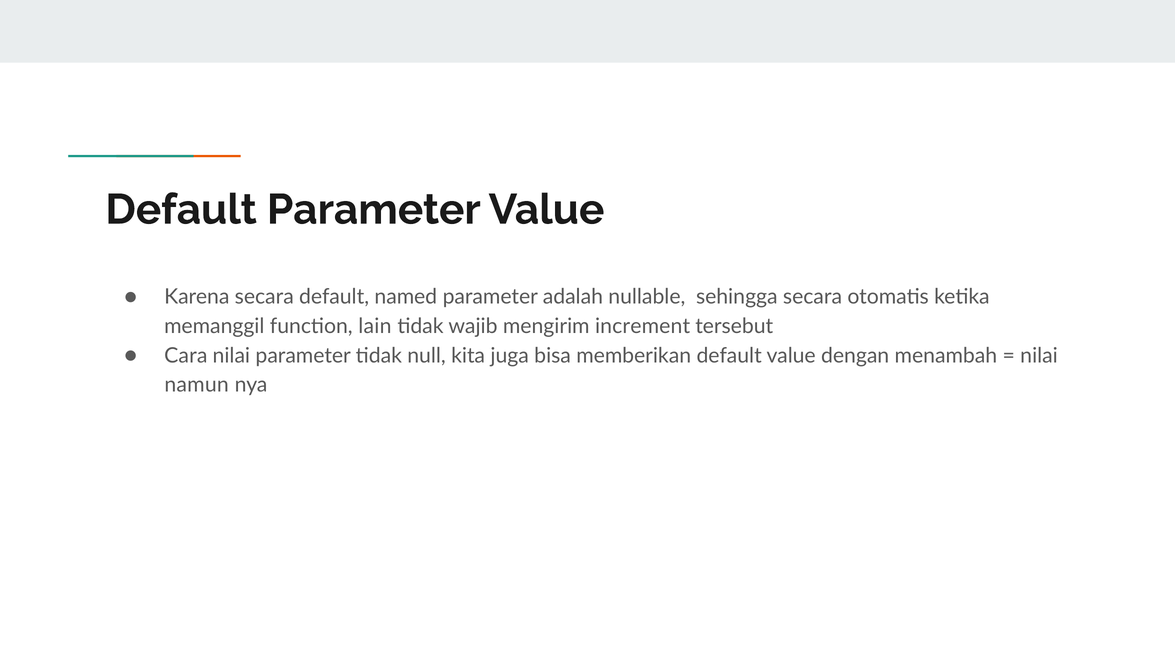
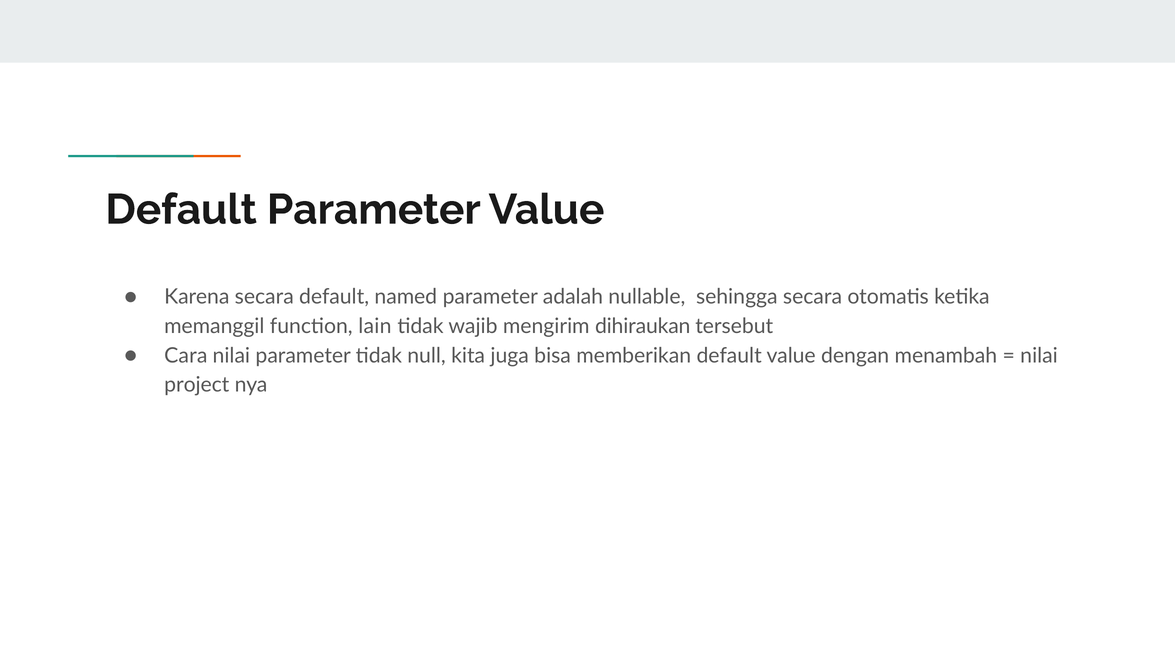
increment: increment -> dihiraukan (643, 326)
namun: namun -> project (197, 385)
